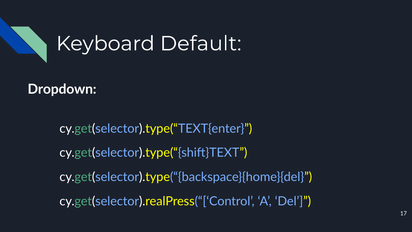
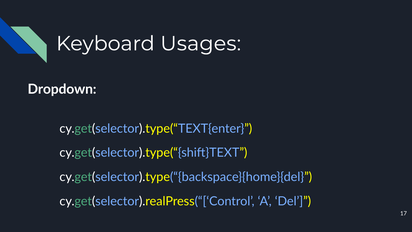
Default: Default -> Usages (201, 44)
